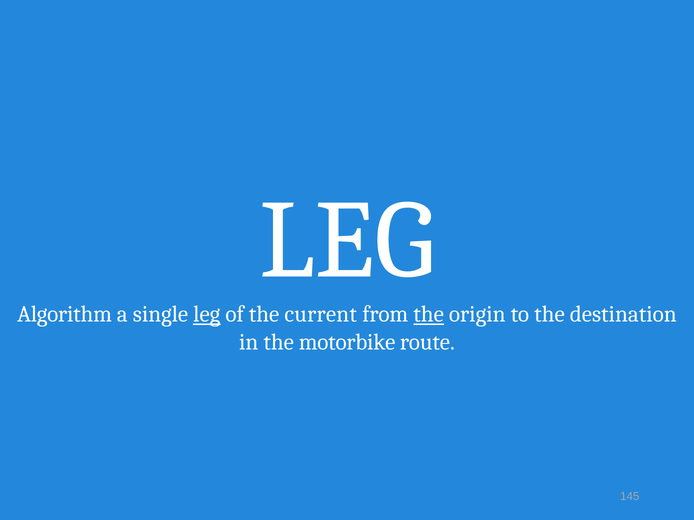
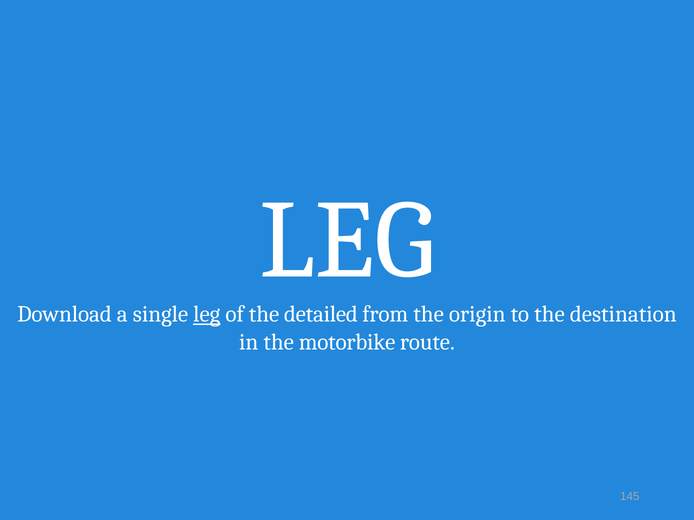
Algorithm: Algorithm -> Download (64, 314)
current: current -> detailed (321, 314)
the underline: present -> none (429, 314)
